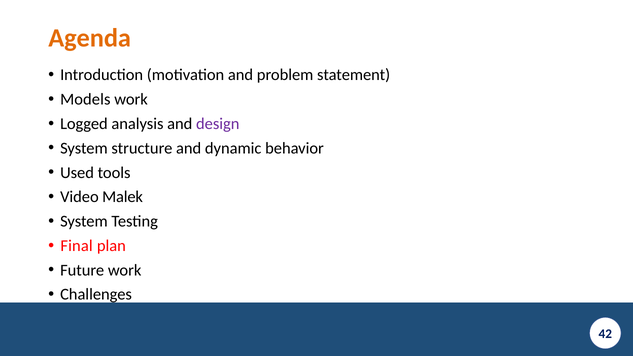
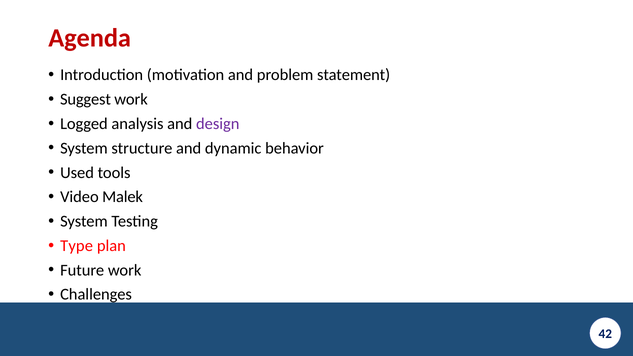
Agenda colour: orange -> red (90, 38)
Models: Models -> Suggest (85, 99)
Final: Final -> Type (77, 246)
